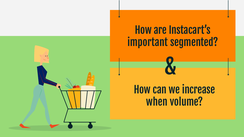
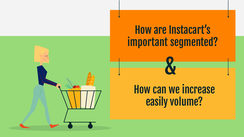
when: when -> easily (157, 103)
